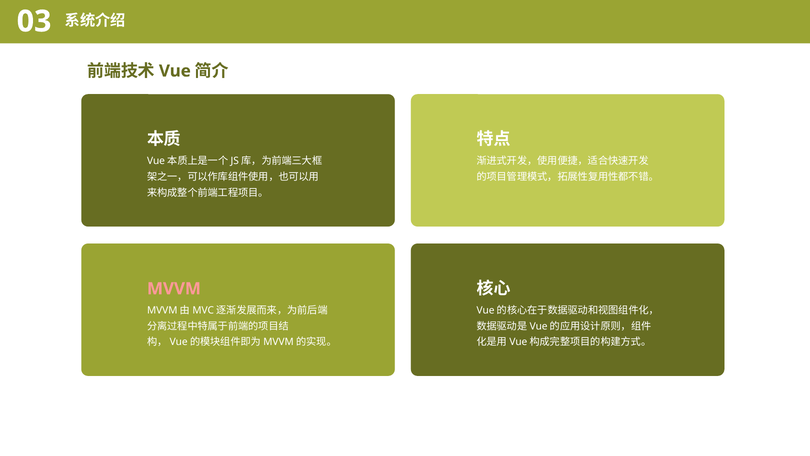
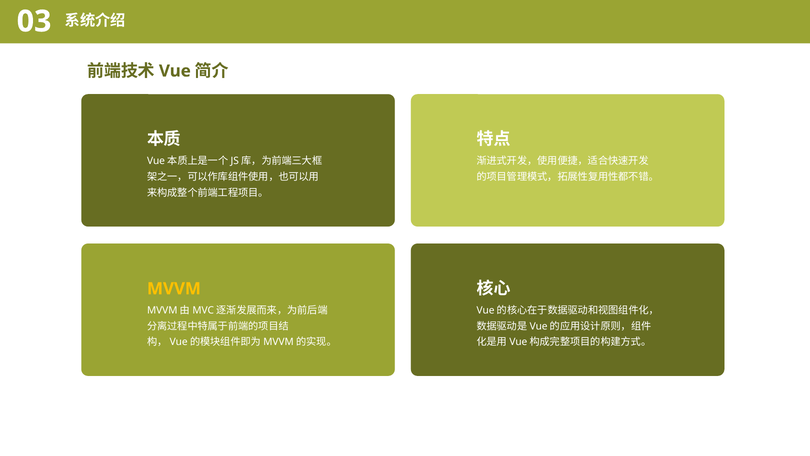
MVVM colour: pink -> yellow (174, 288)
